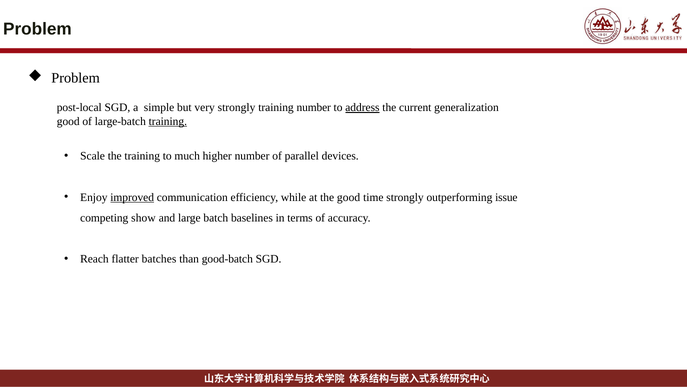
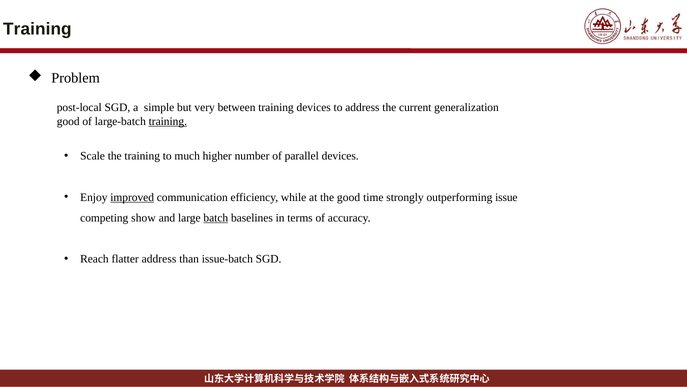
Problem: Problem -> Training (37, 29)
very strongly: strongly -> between (237, 107)
training number: number -> devices (314, 107)
address underline: present -> none (362, 107)
batch underline: none -> present (216, 218)
flatter batches: batches -> address (159, 259)
good-batch: good-batch -> issue-batch (227, 259)
